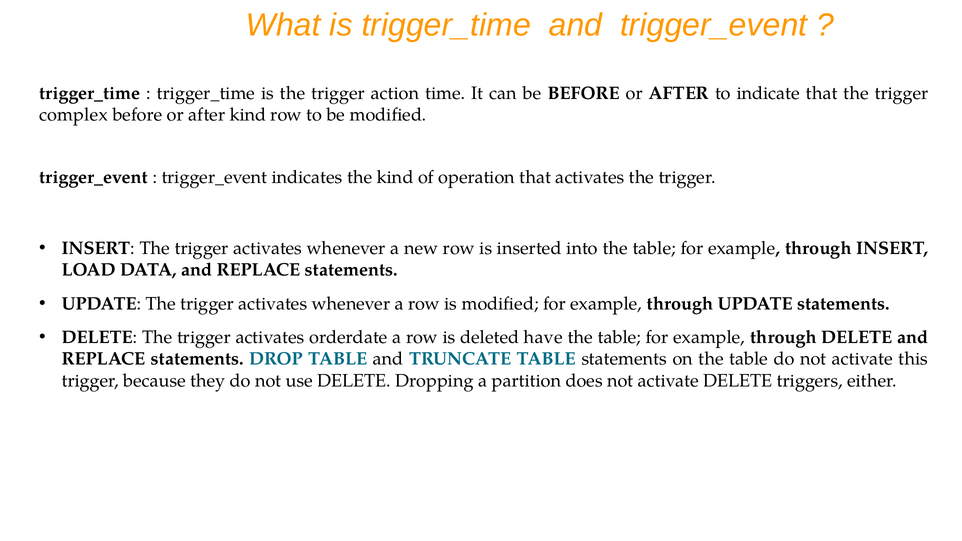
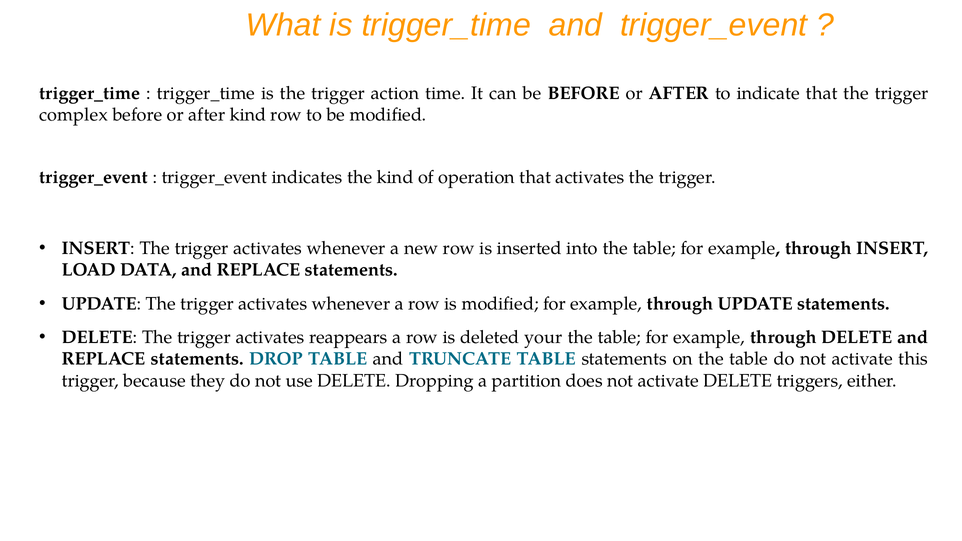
orderdate: orderdate -> reappears (348, 337)
have: have -> your (543, 337)
